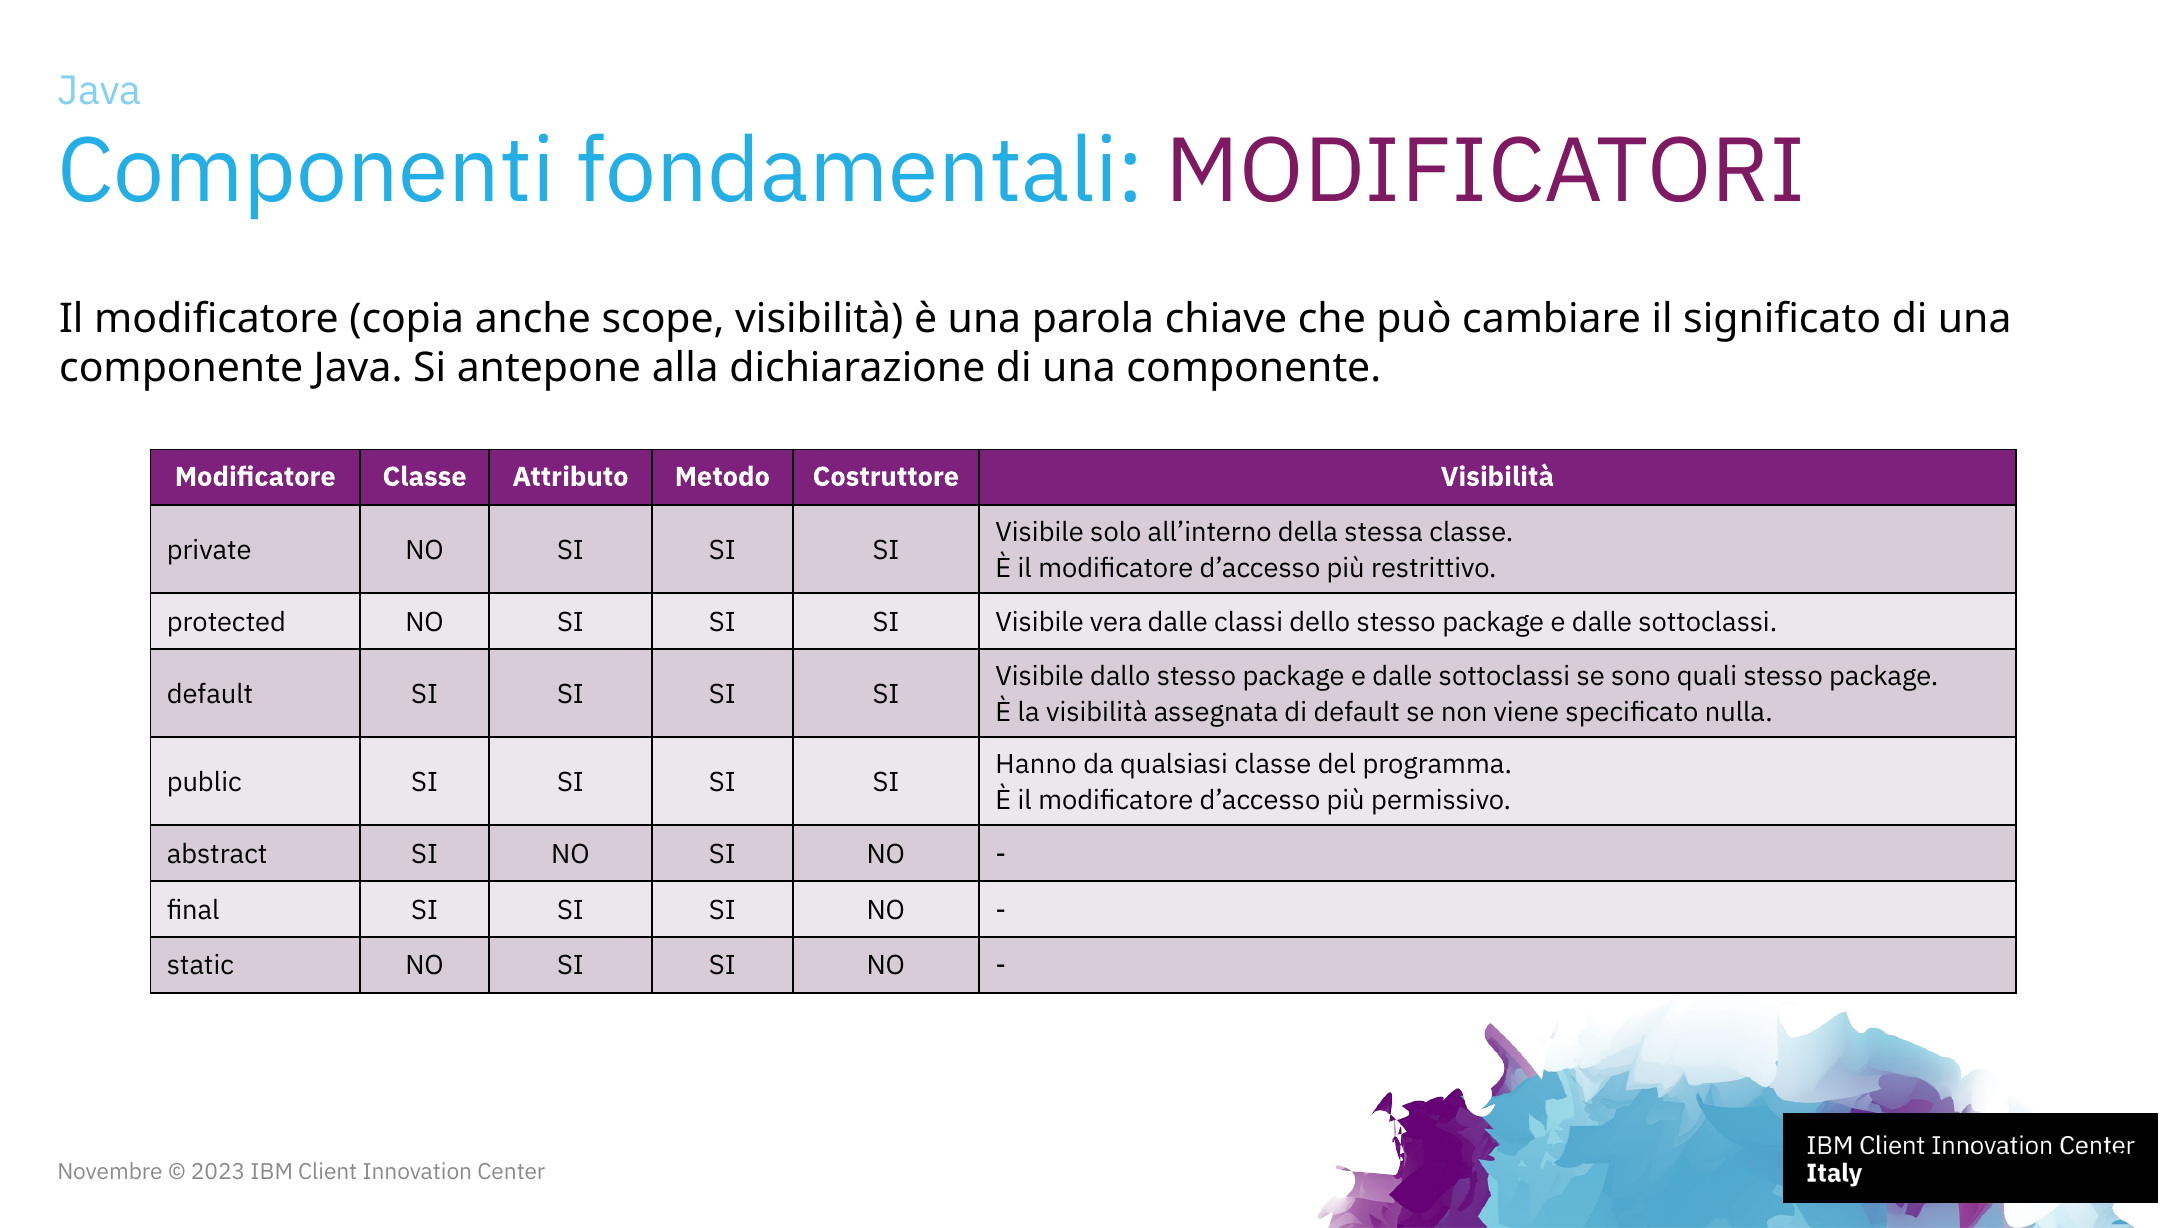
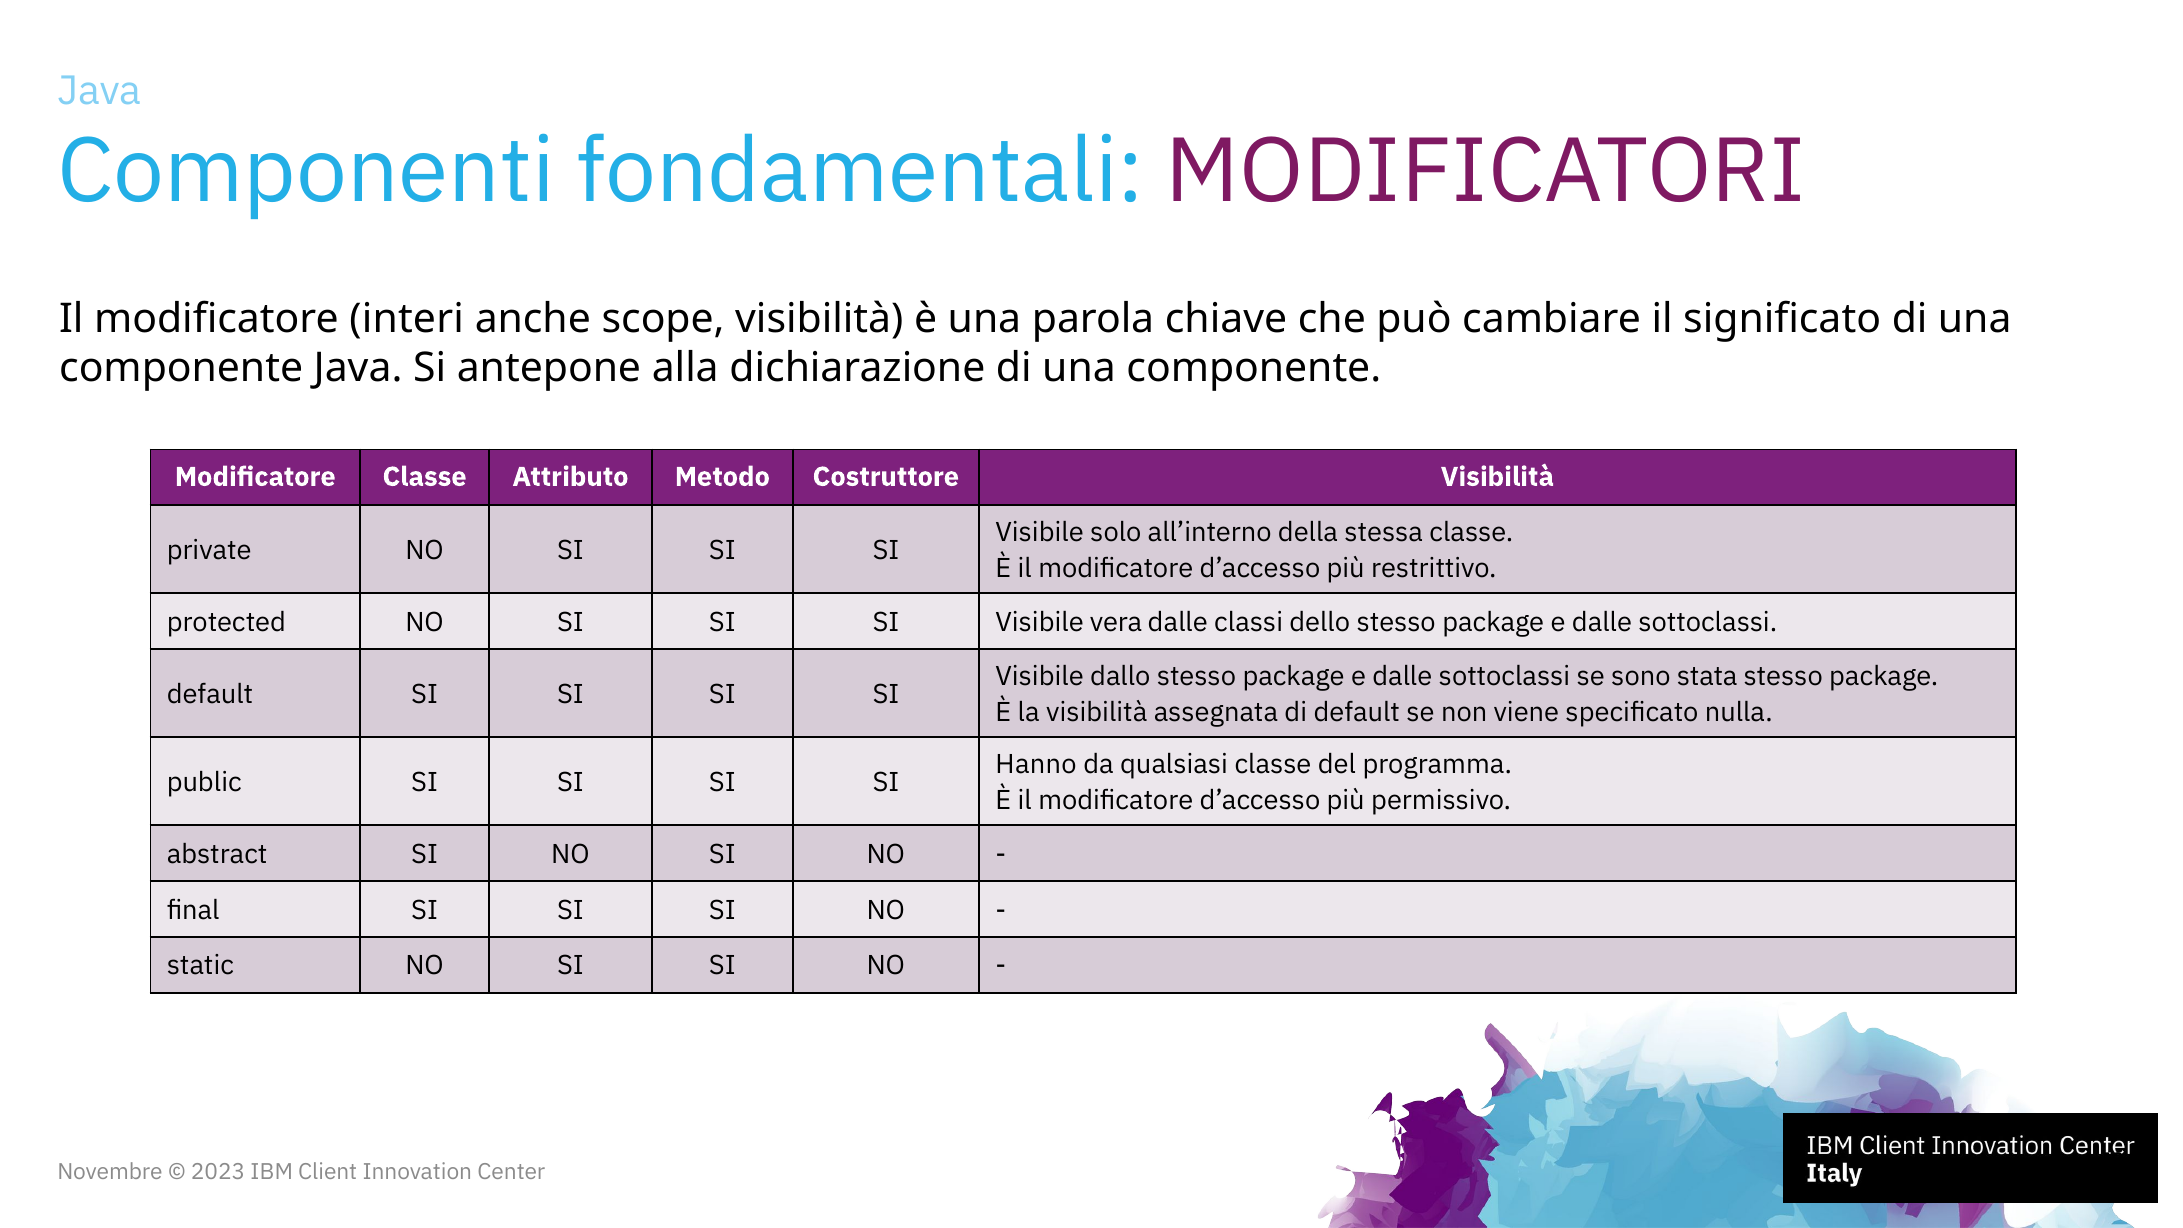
copia: copia -> interi (407, 319)
quali: quali -> stata (1707, 676)
